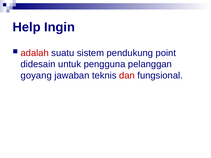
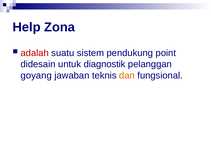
Ingin: Ingin -> Zona (60, 27)
pengguna: pengguna -> diagnostik (105, 64)
dan colour: red -> orange (127, 76)
